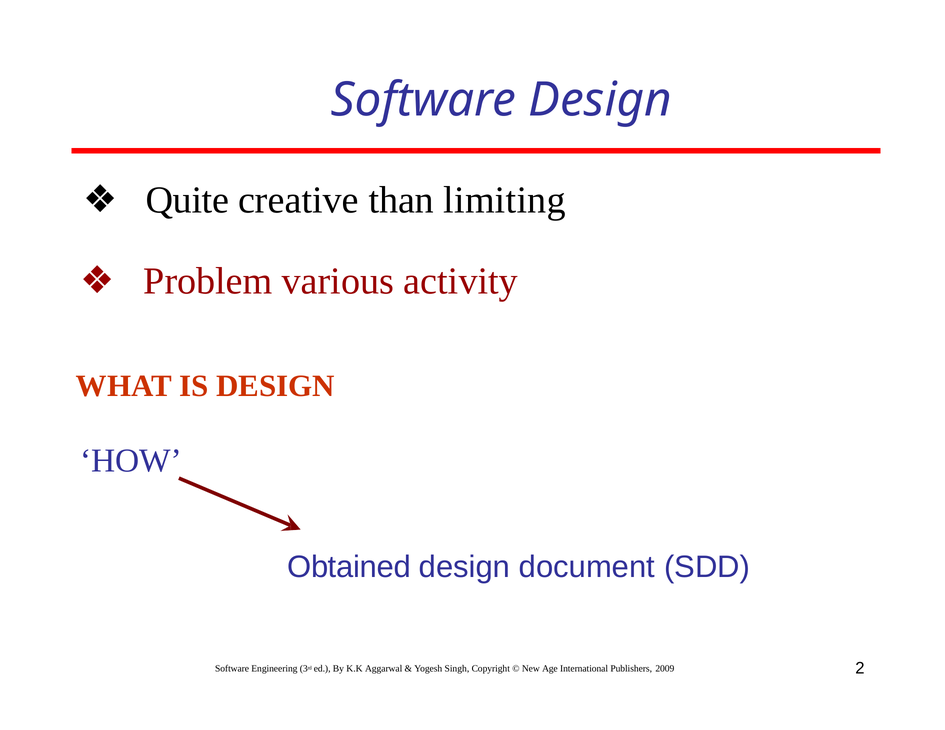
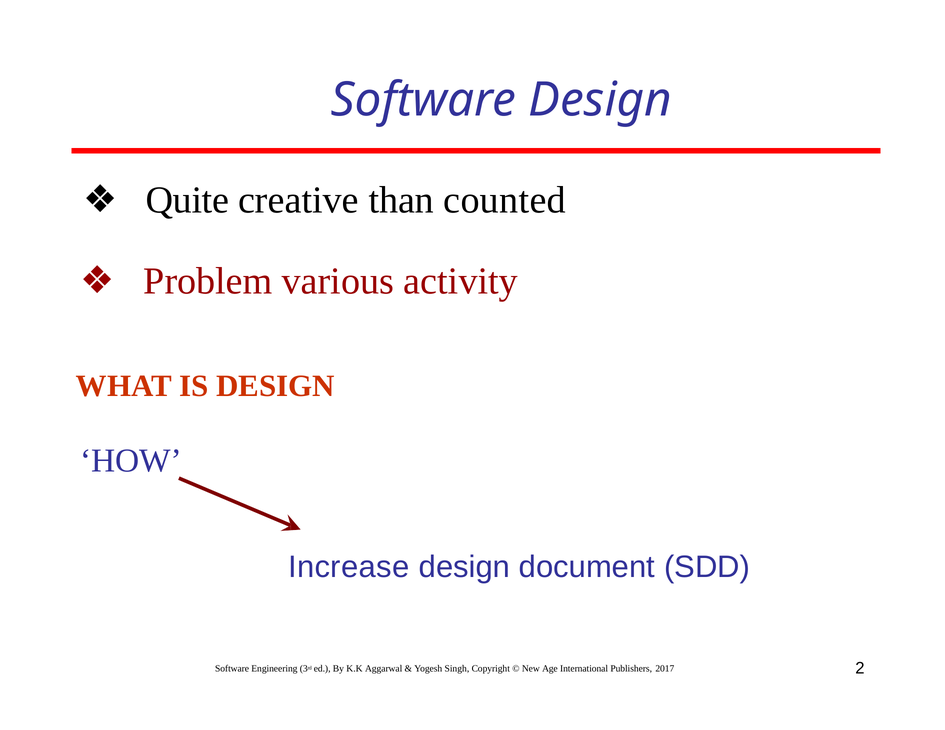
limiting: limiting -> counted (505, 200)
Obtained: Obtained -> Increase (349, 567)
2009: 2009 -> 2017 (665, 669)
